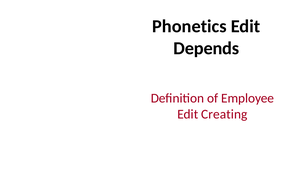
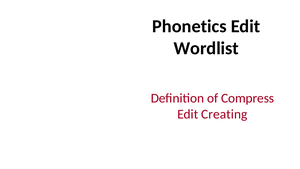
Depends: Depends -> Wordlist (206, 48)
Employee: Employee -> Compress (248, 98)
